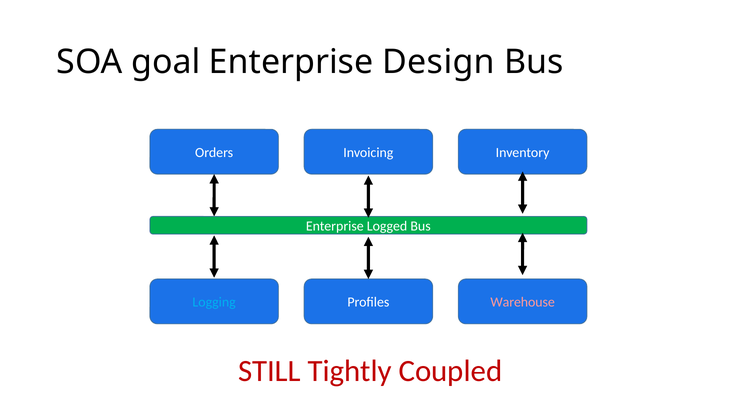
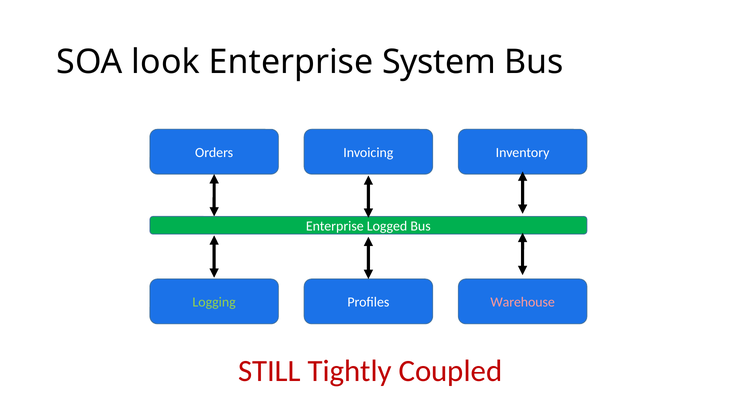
goal: goal -> look (166, 62)
Design: Design -> System (439, 62)
Logging colour: light blue -> light green (214, 302)
